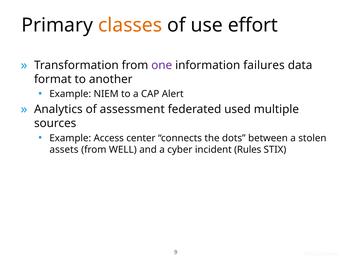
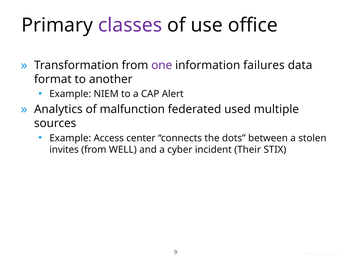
classes colour: orange -> purple (130, 25)
effort: effort -> office (253, 25)
assessment: assessment -> malfunction (132, 109)
assets: assets -> invites (64, 149)
Rules: Rules -> Their (248, 149)
